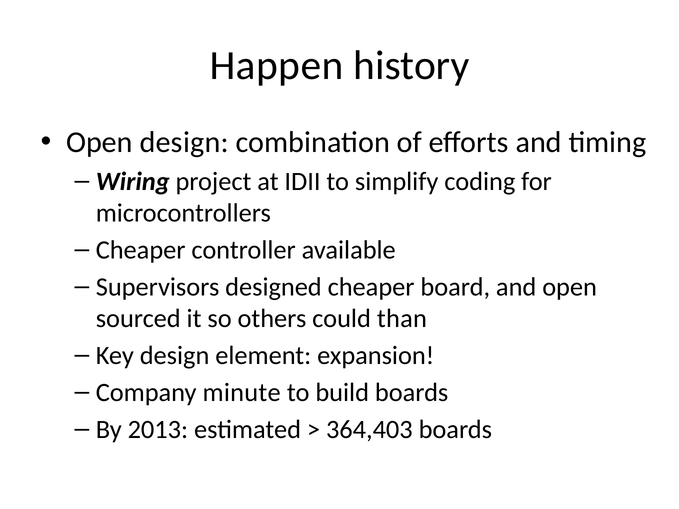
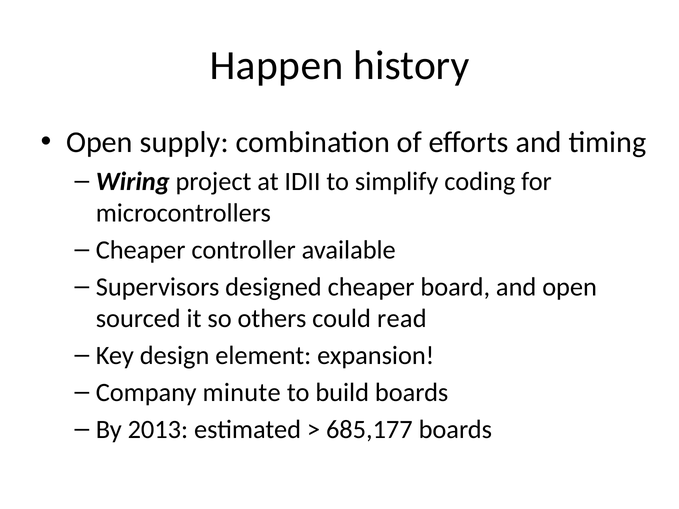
Open design: design -> supply (184, 142)
than: than -> read (402, 319)
364,403: 364,403 -> 685,177 (369, 430)
